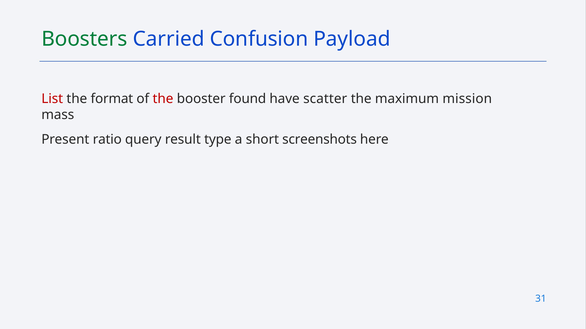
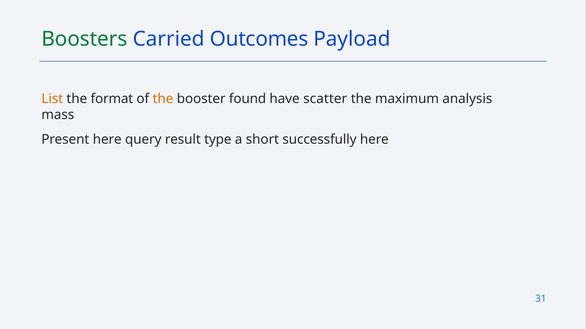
Confusion: Confusion -> Outcomes (259, 39)
List colour: red -> orange (52, 99)
the colour: red -> orange (163, 99)
mission: mission -> analysis (467, 99)
Present ratio: ratio -> here (107, 140)
screenshots: screenshots -> successfully (320, 140)
